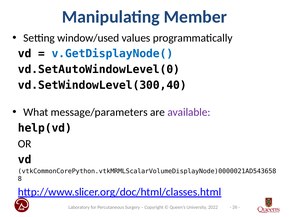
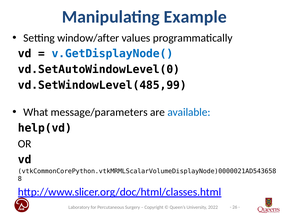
Member: Member -> Example (195, 17)
window/used: window/used -> window/after (88, 38)
vd.SetWindowLevel(300,40: vd.SetWindowLevel(300,40 -> vd.SetWindowLevel(485,99 (102, 85)
available colour: purple -> blue (189, 112)
